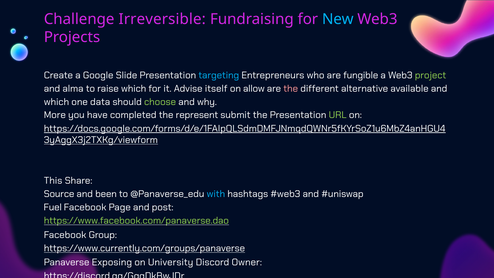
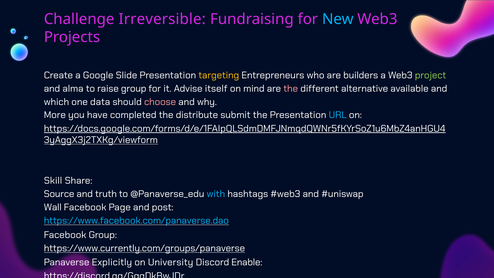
targeting colour: light blue -> yellow (219, 75)
fungible: fungible -> builders (361, 75)
raise which: which -> group (134, 89)
allow: allow -> mind (254, 89)
choose colour: light green -> pink (160, 102)
represent: represent -> distribute (197, 115)
URL colour: light green -> light blue (338, 115)
This: This -> Skill (53, 181)
been: been -> truth (106, 194)
Fuel: Fuel -> Wall (53, 207)
https://www.facebook.com/panaverse.dao colour: light green -> light blue (136, 221)
Exposing: Exposing -> Explicitly (112, 262)
Owner: Owner -> Enable (247, 262)
